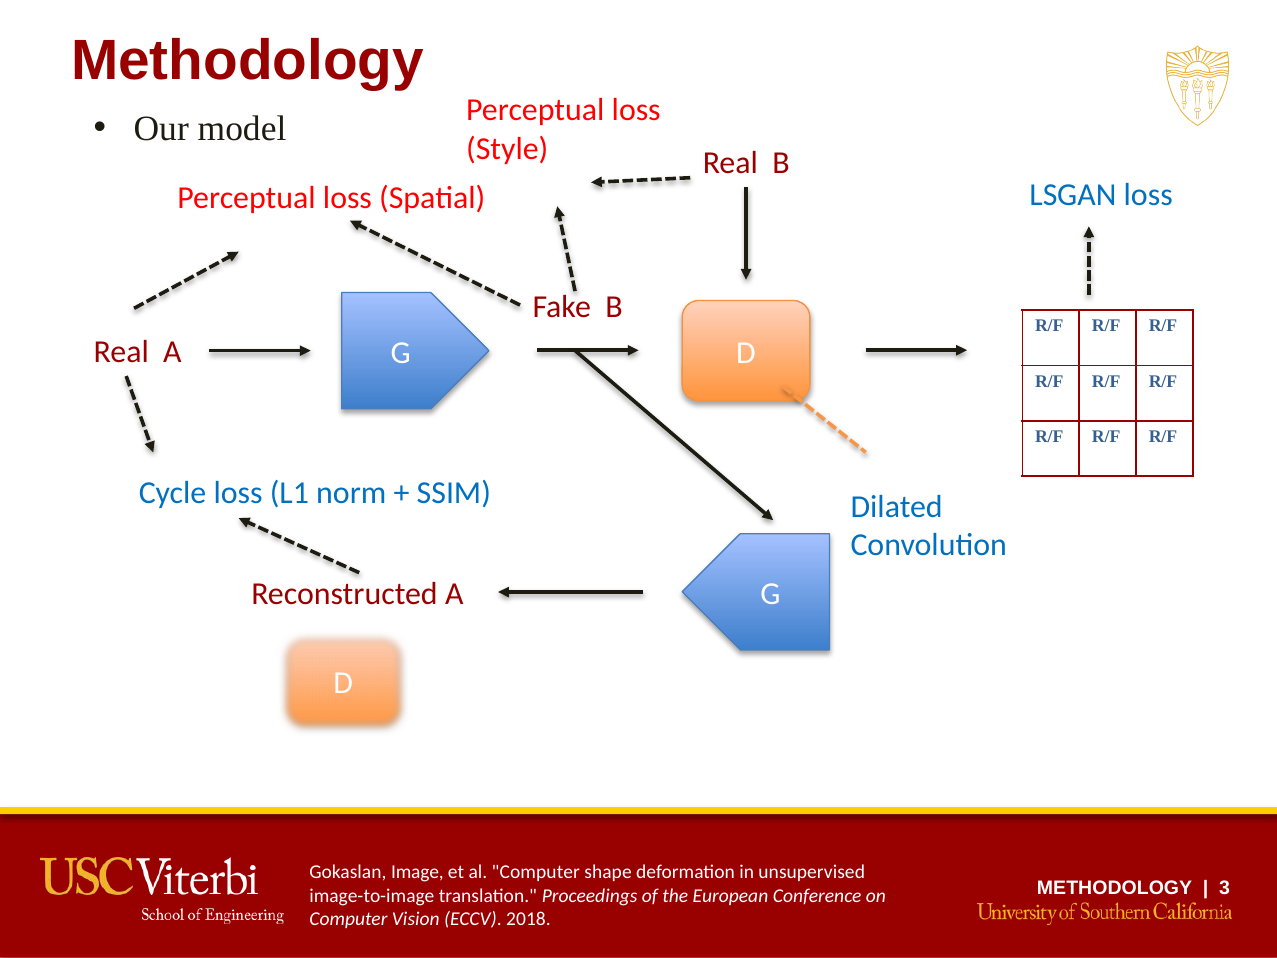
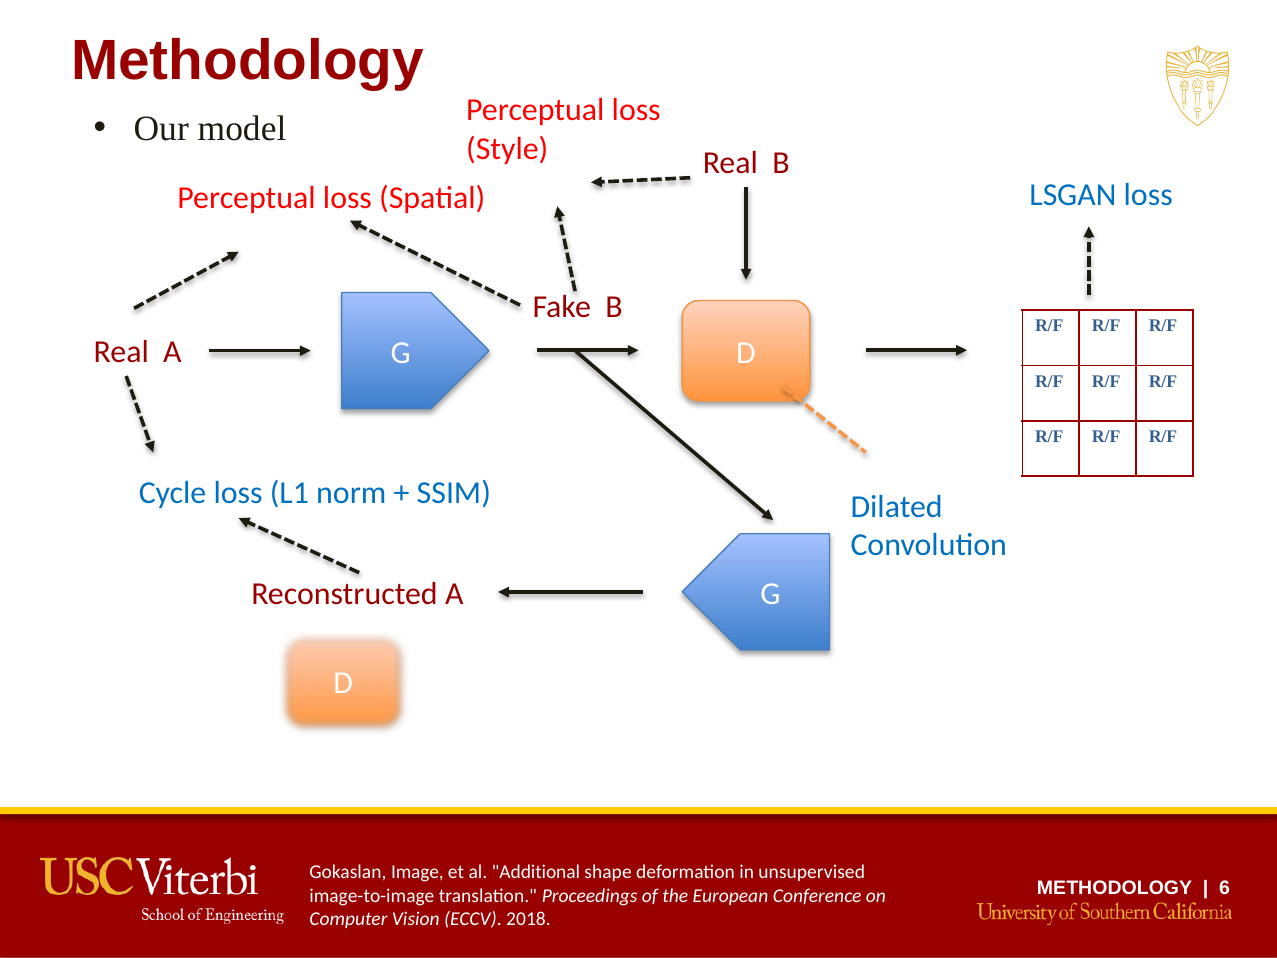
al Computer: Computer -> Additional (536, 872)
3: 3 -> 6 (1225, 887)
